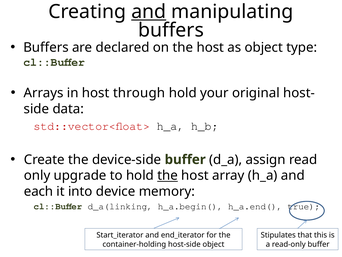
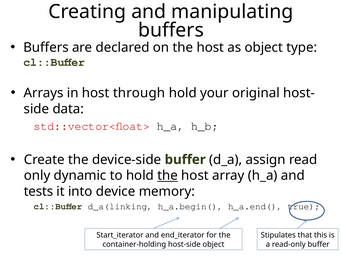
and underline: present -> none (149, 12)
upgrade: upgrade -> dynamic (80, 175)
each: each -> tests (38, 191)
